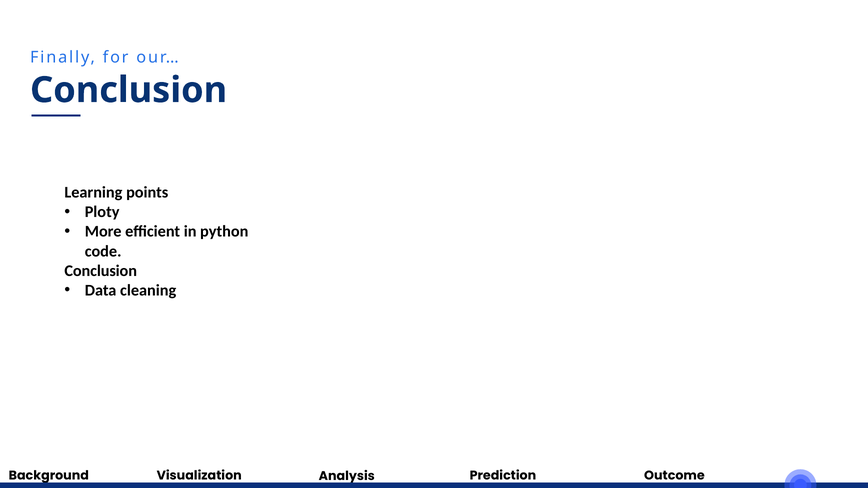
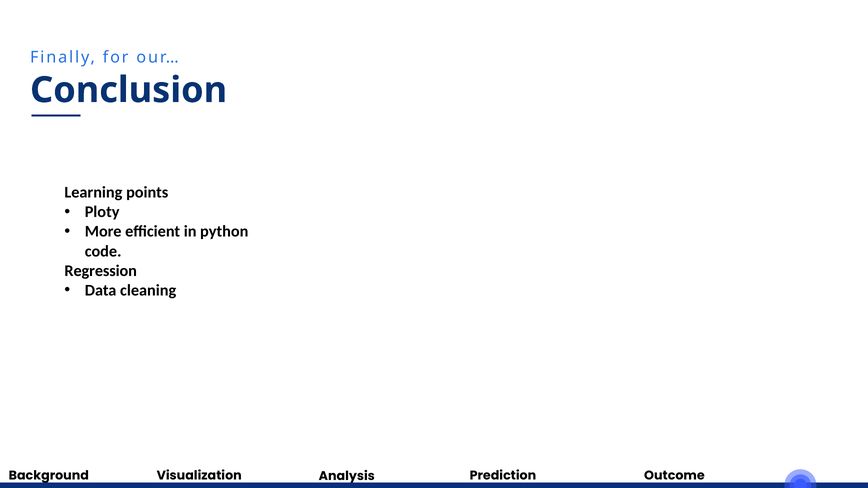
Conclusion: Conclusion -> Regression (101, 271)
